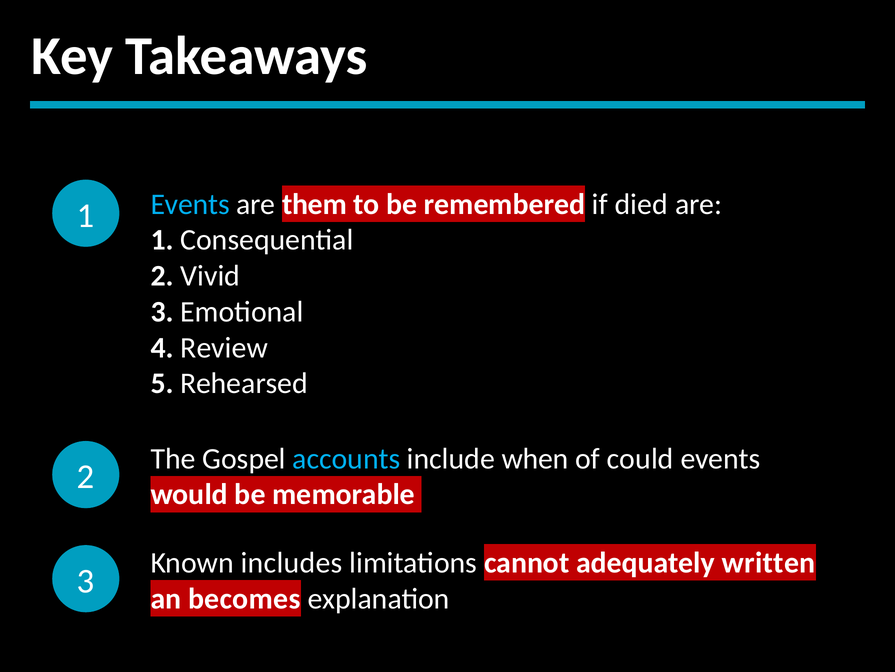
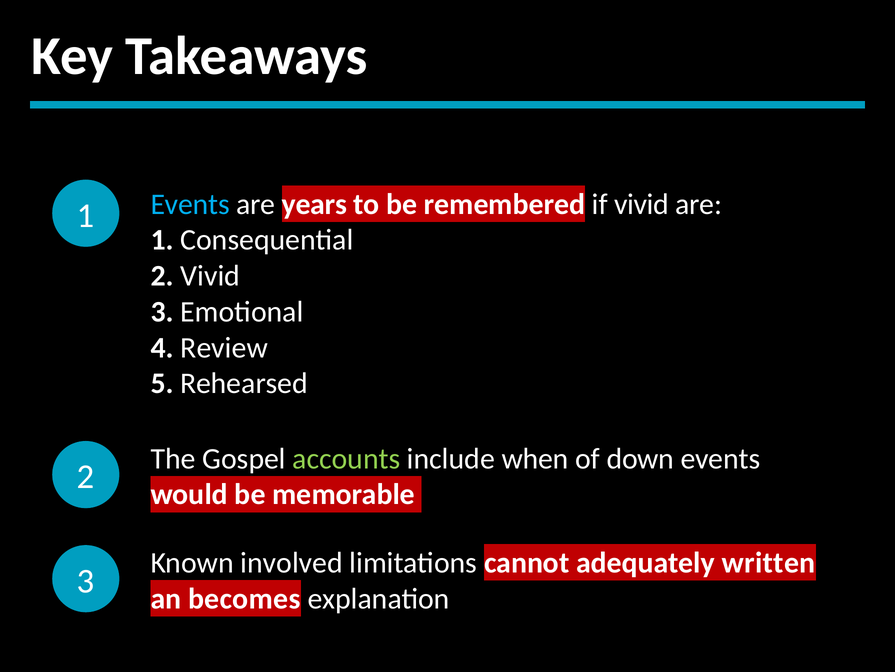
them: them -> years (314, 204)
if died: died -> vivid (642, 204)
accounts colour: light blue -> light green (346, 458)
could: could -> down (640, 458)
includes: includes -> involved (292, 562)
